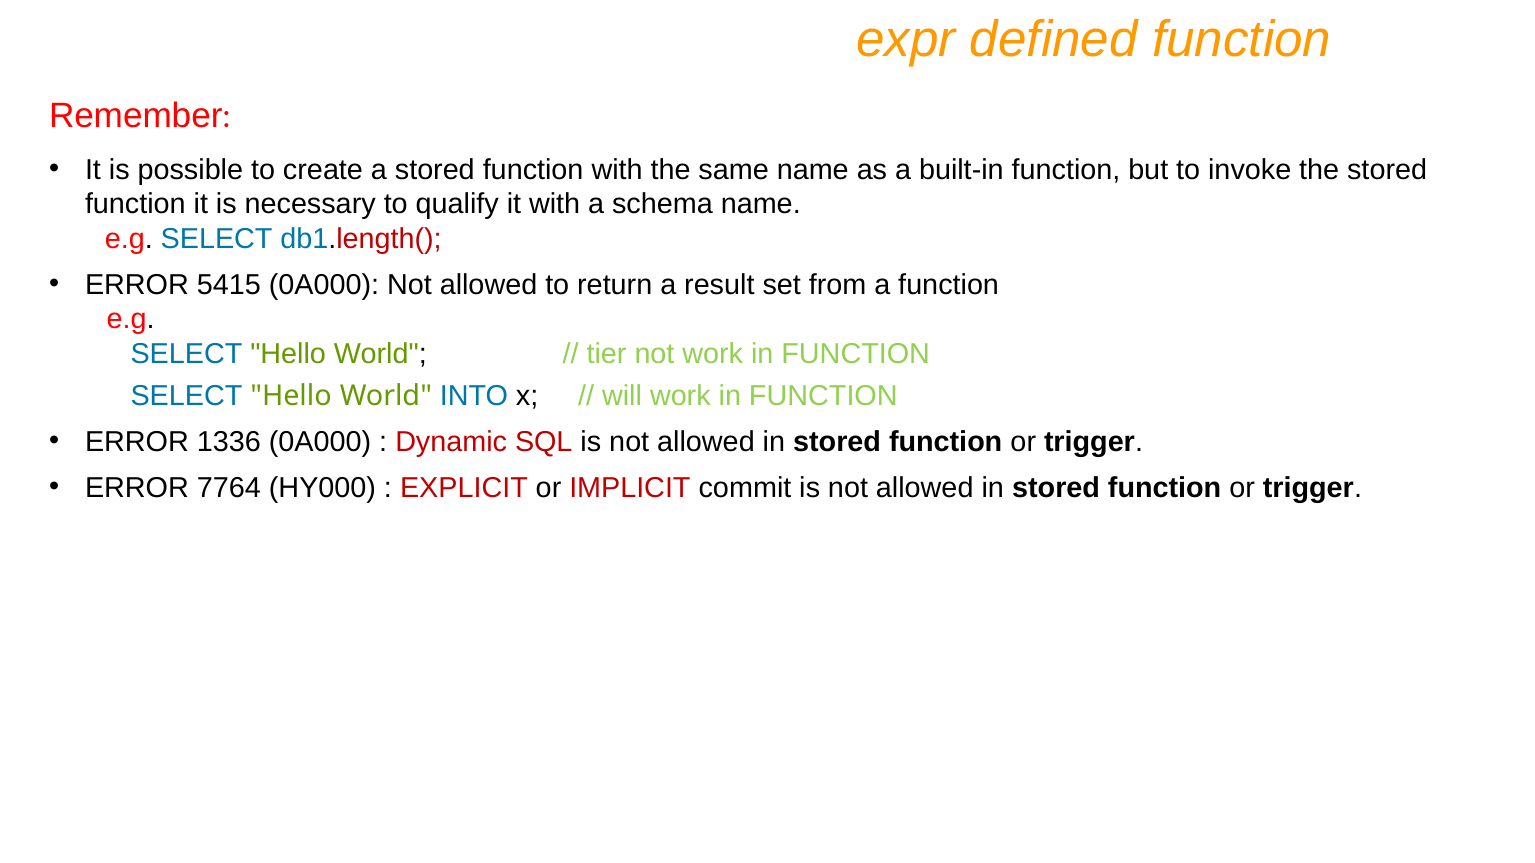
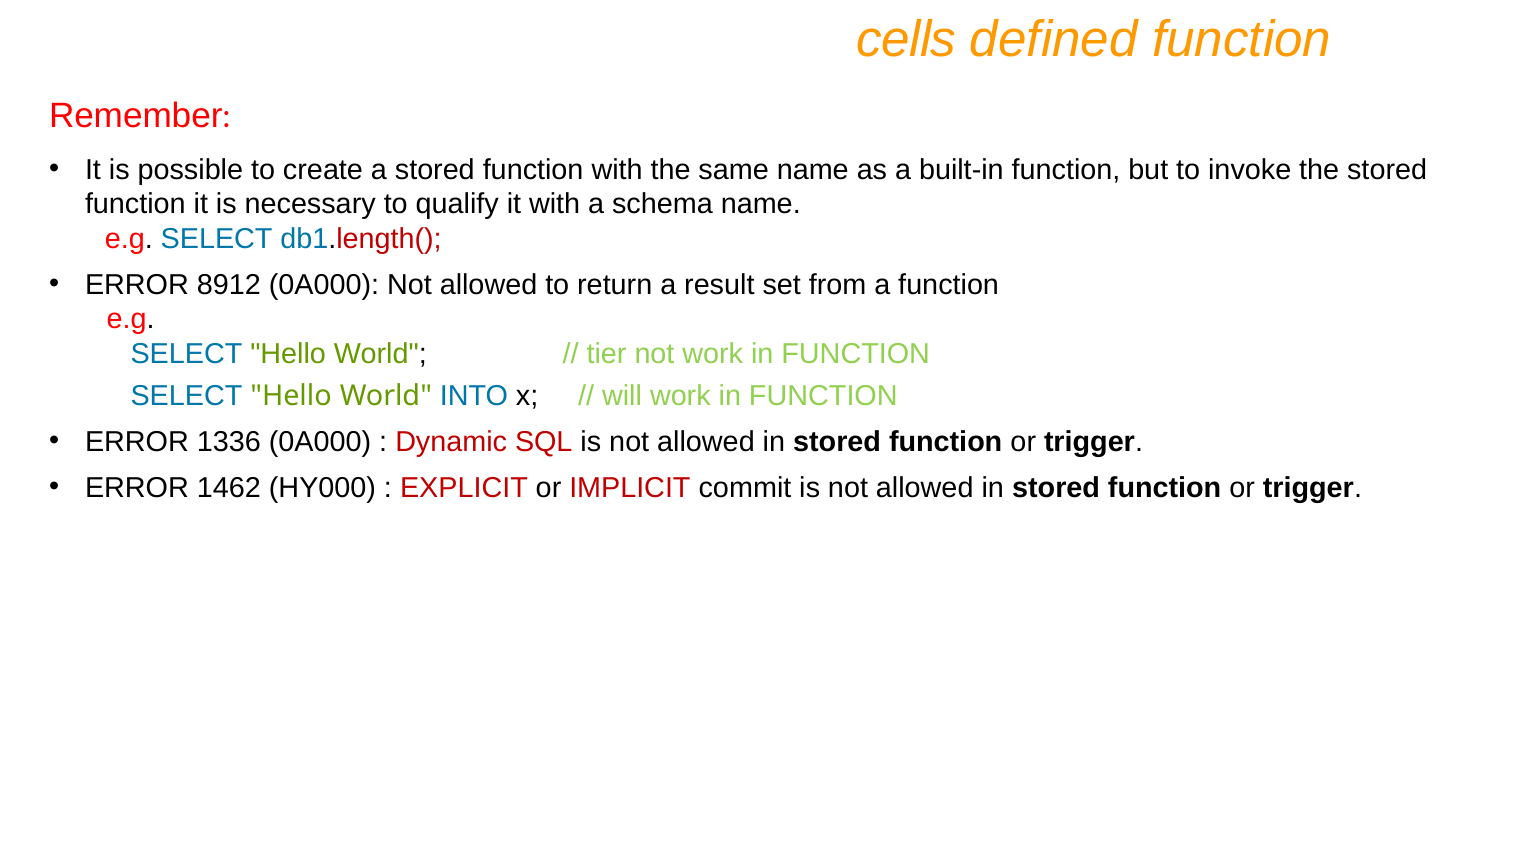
expr: expr -> cells (906, 40)
5415: 5415 -> 8912 (229, 285)
7764: 7764 -> 1462 (229, 488)
